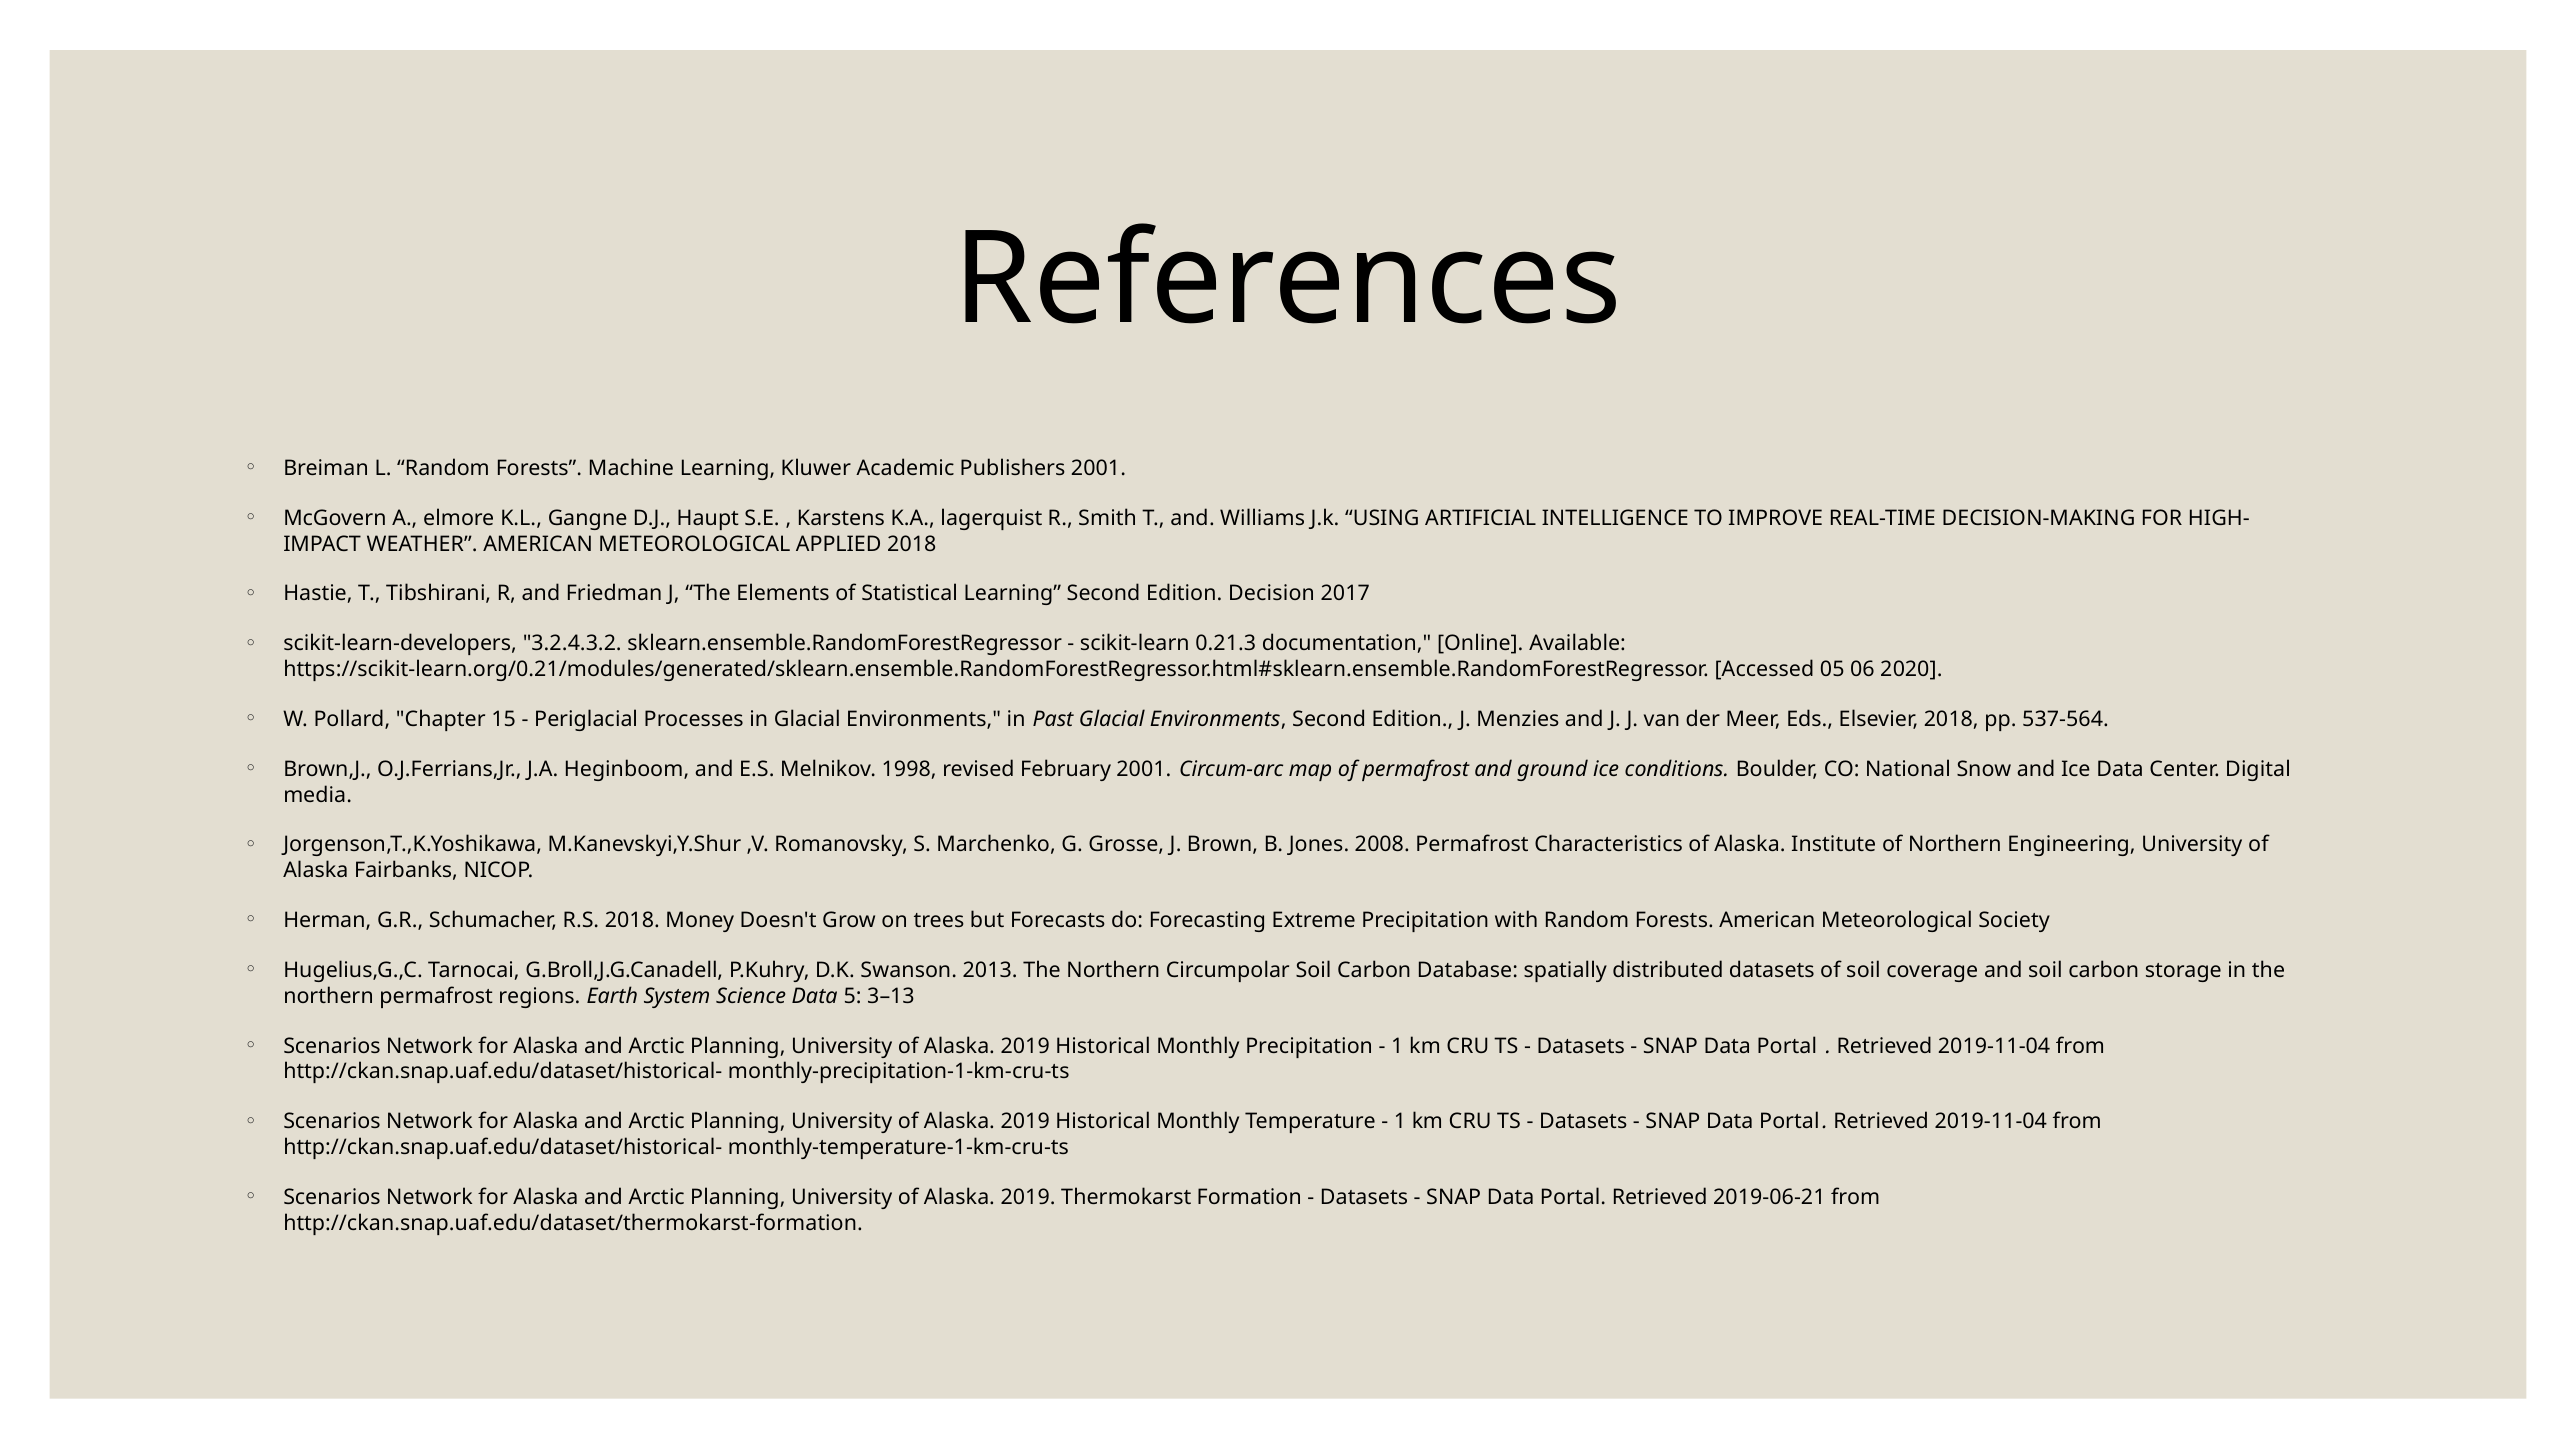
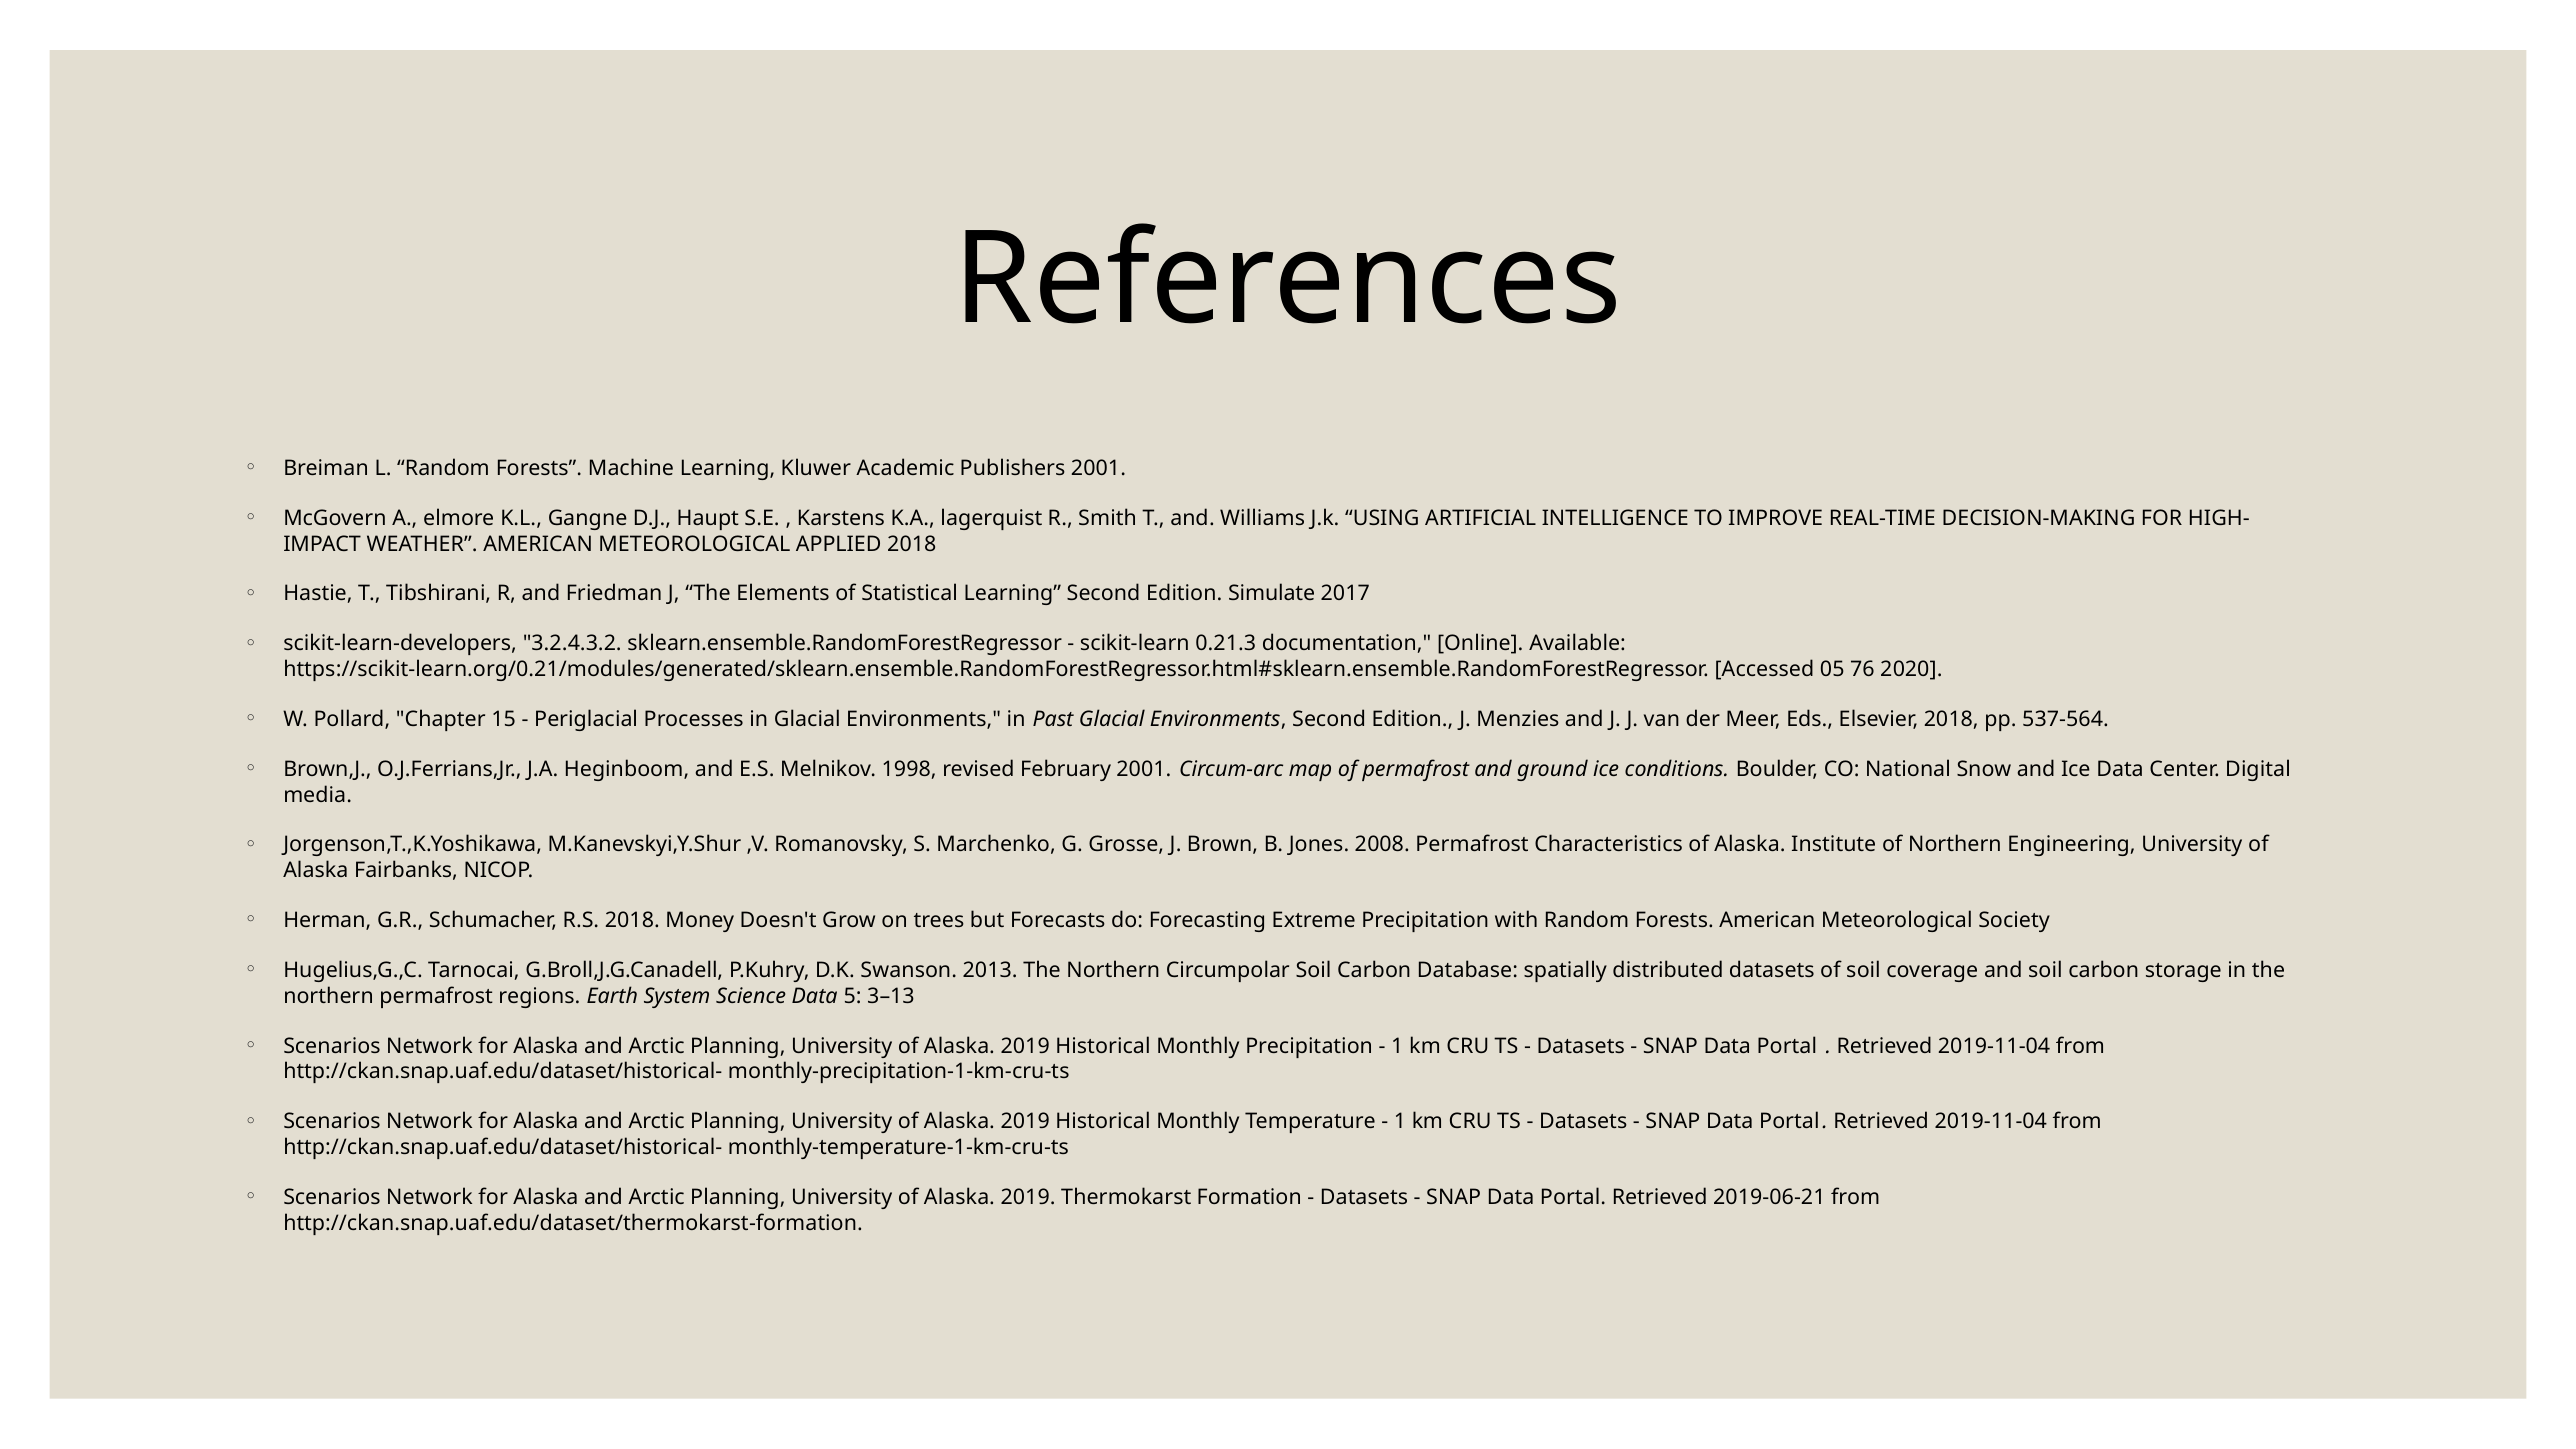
Decision: Decision -> Simulate (1272, 594)
06: 06 -> 76 (1862, 669)
